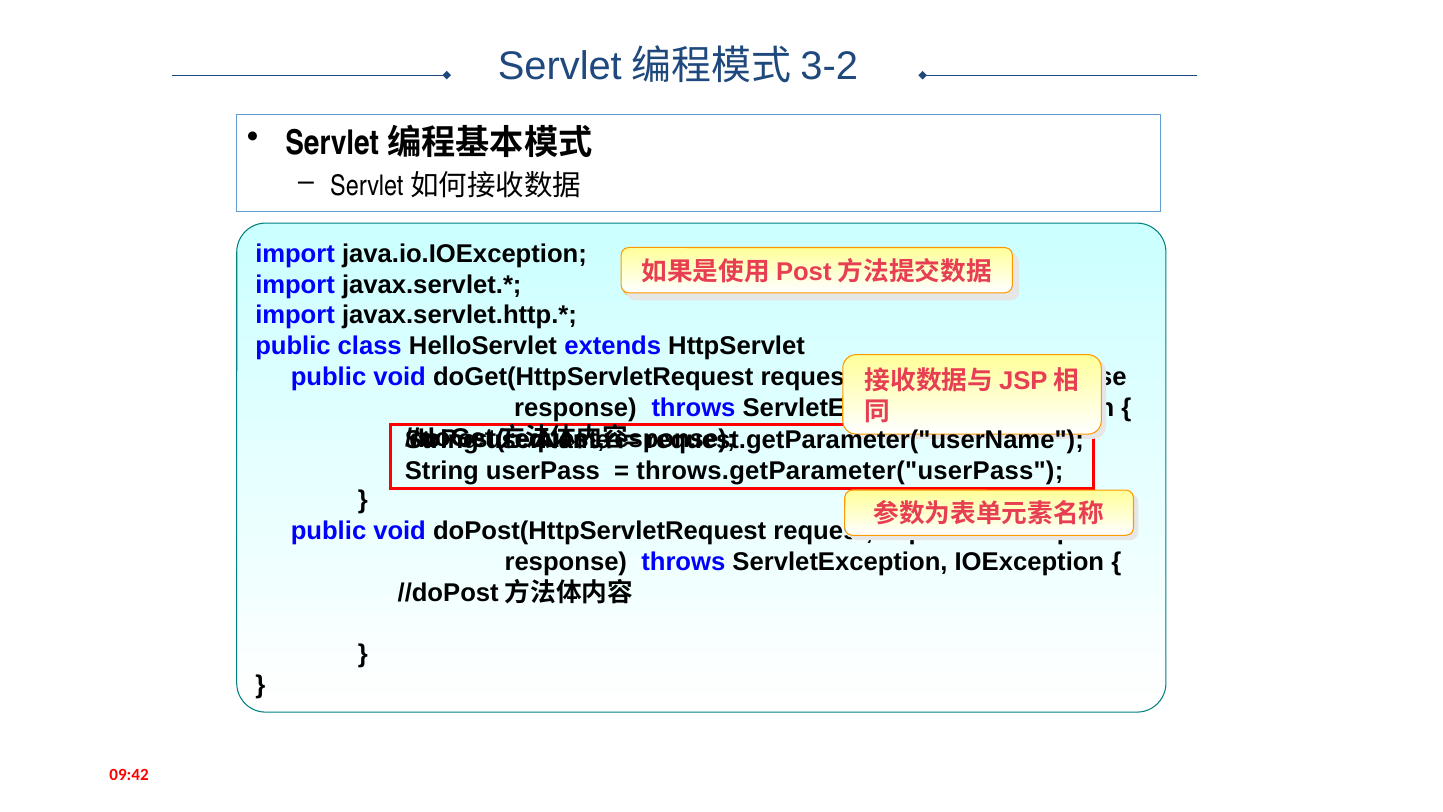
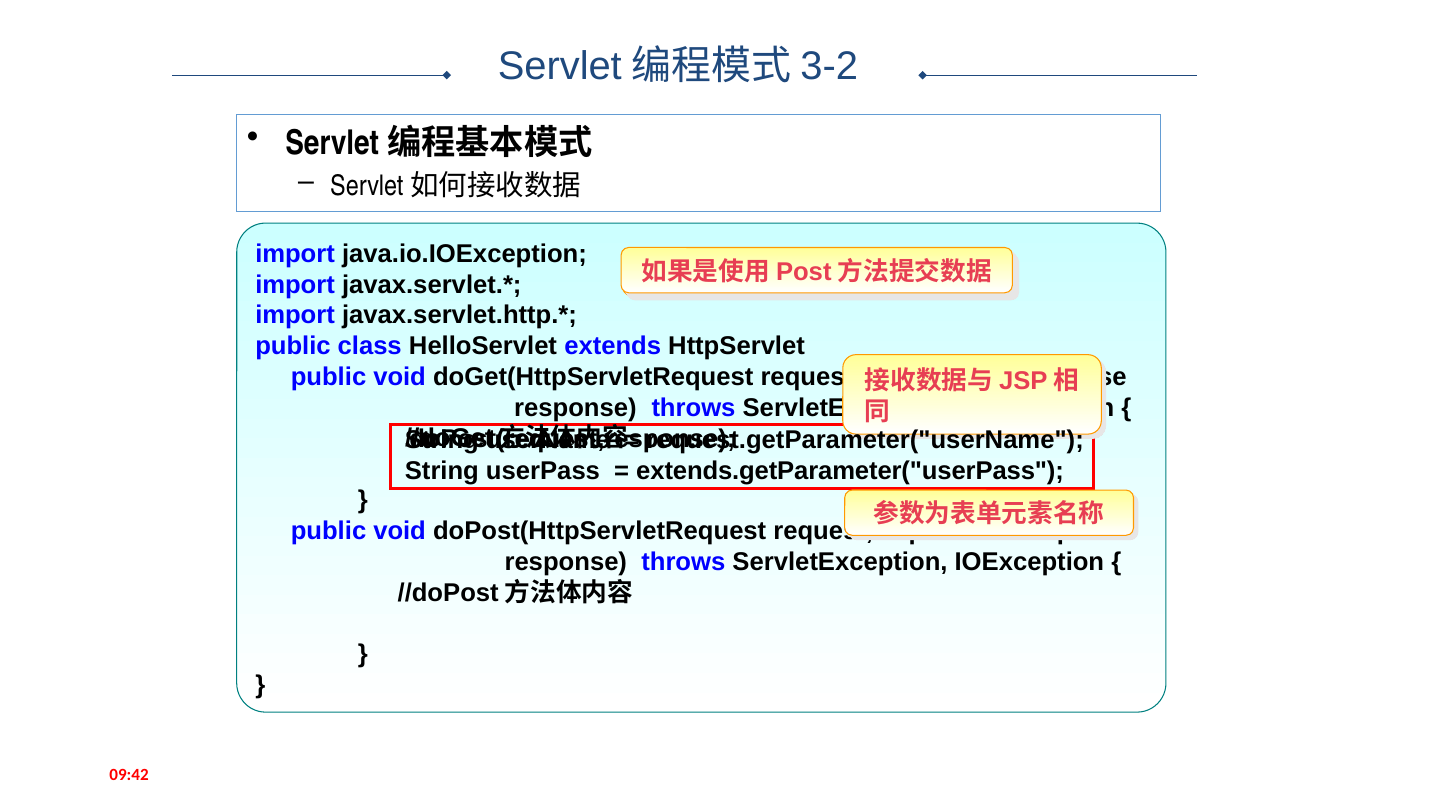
throws.getParameter("userPass: throws.getParameter("userPass -> extends.getParameter("userPass (850, 471)
